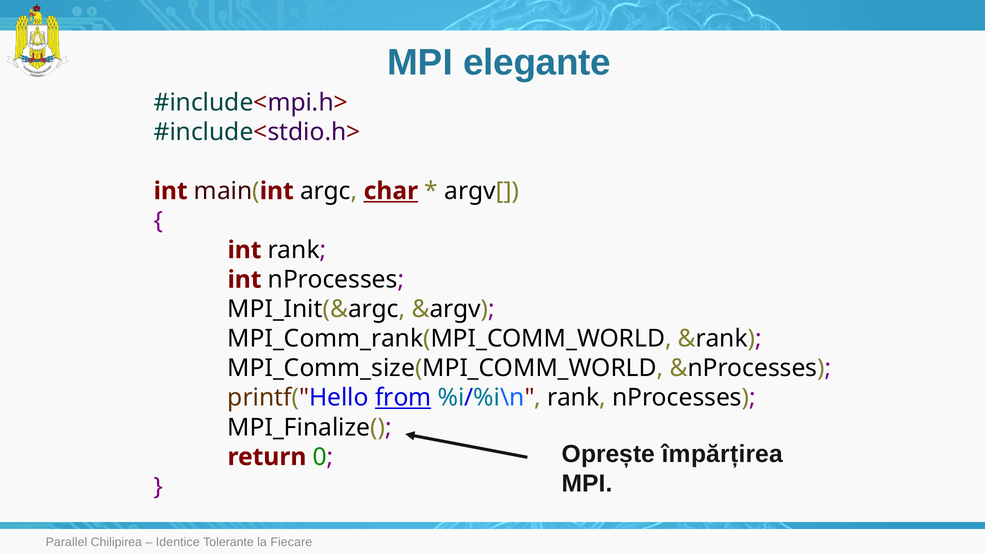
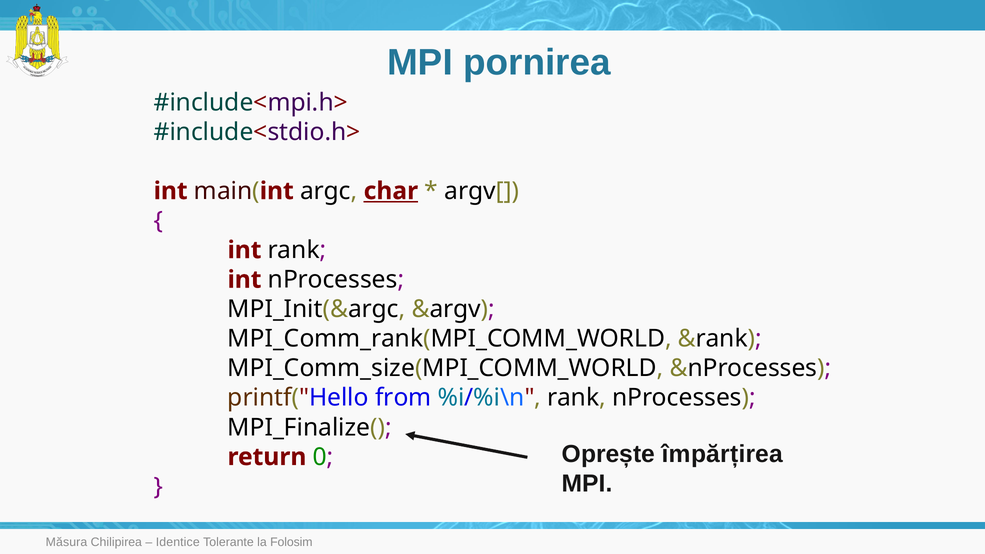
elegante: elegante -> pornirea (537, 63)
from underline: present -> none (403, 398)
Parallel: Parallel -> Măsura (66, 542)
Fiecare: Fiecare -> Folosim (291, 542)
